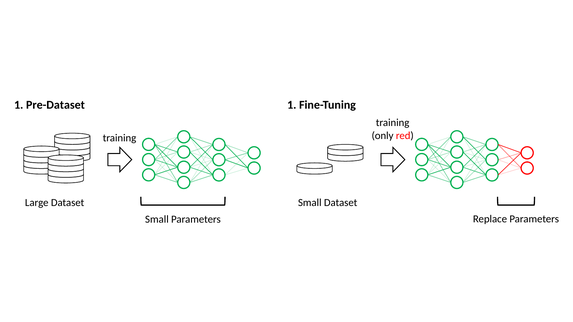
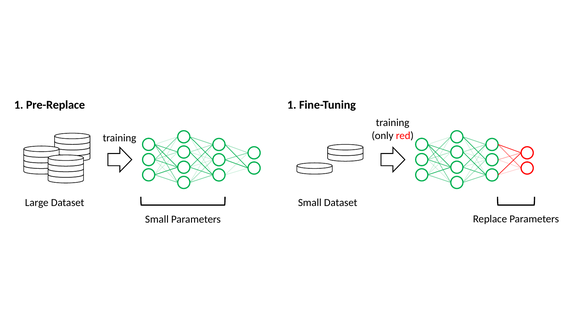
Pre-Dataset: Pre-Dataset -> Pre-Replace (55, 105)
